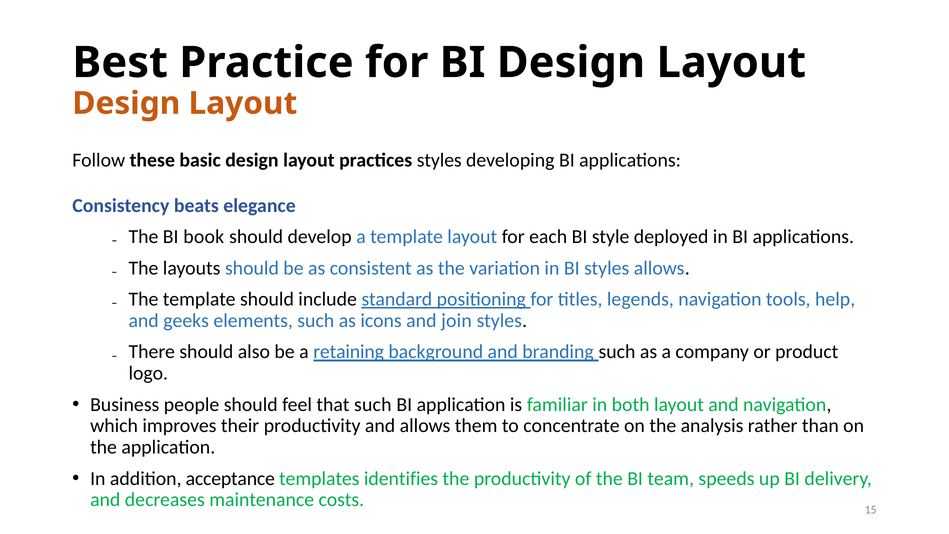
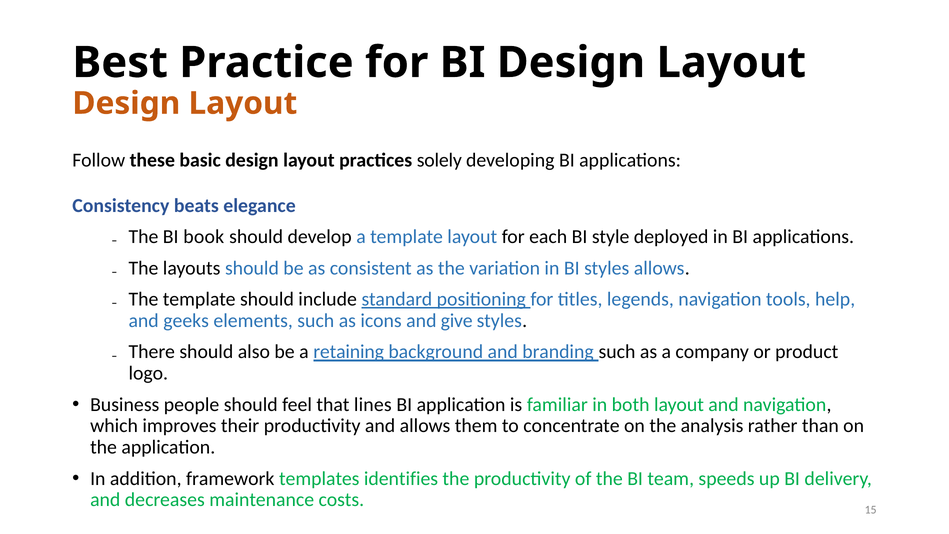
practices styles: styles -> solely (439, 160)
join: join -> give (457, 321)
that such: such -> lines (373, 404)
acceptance: acceptance -> framework (230, 478)
